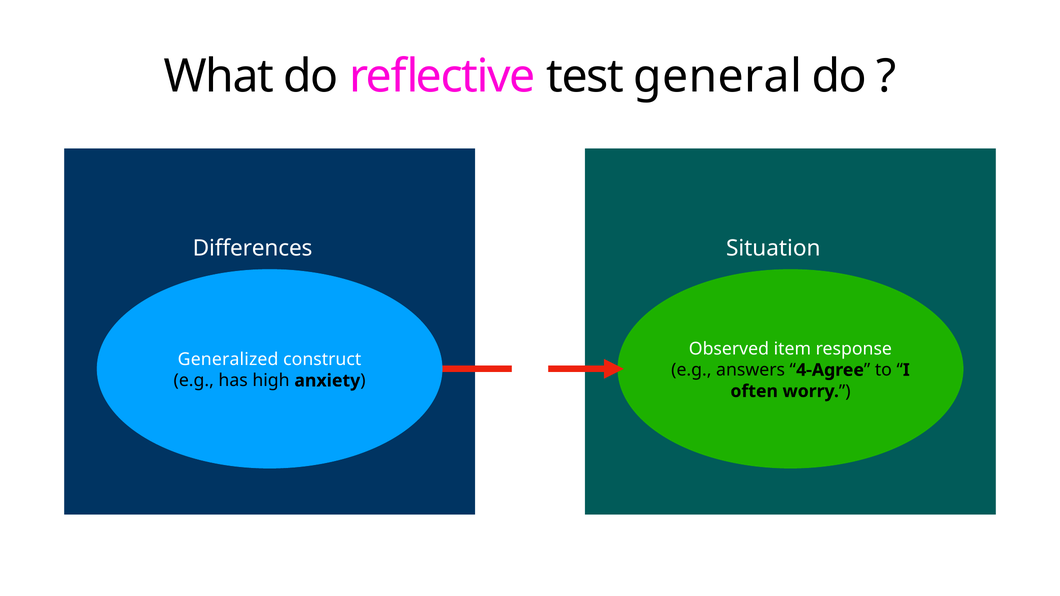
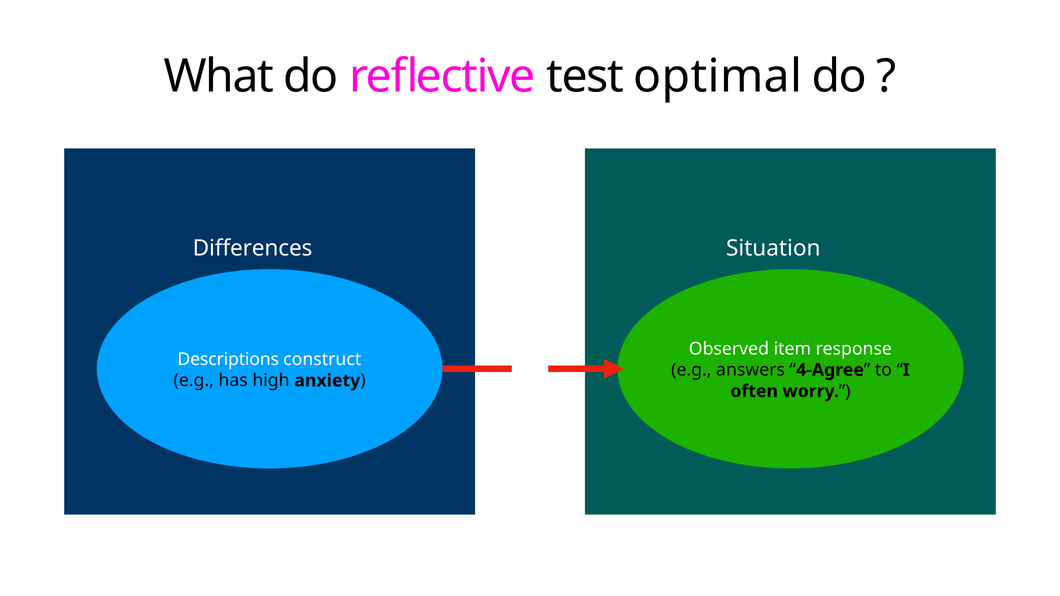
general: general -> optimal (718, 77)
Generalized: Generalized -> Descriptions (228, 360)
